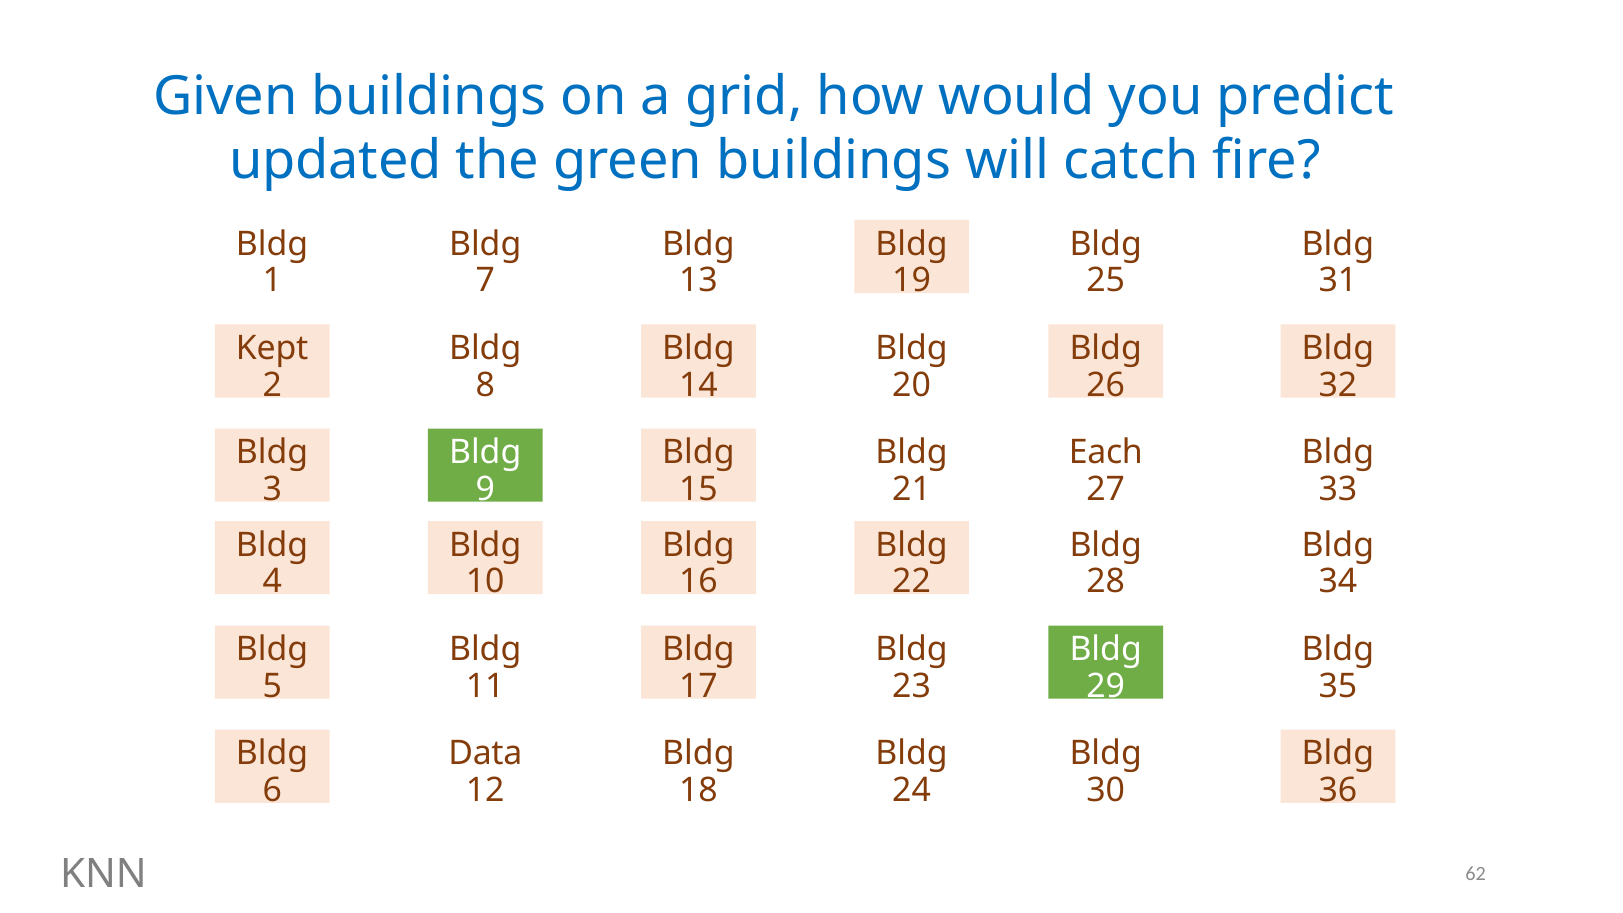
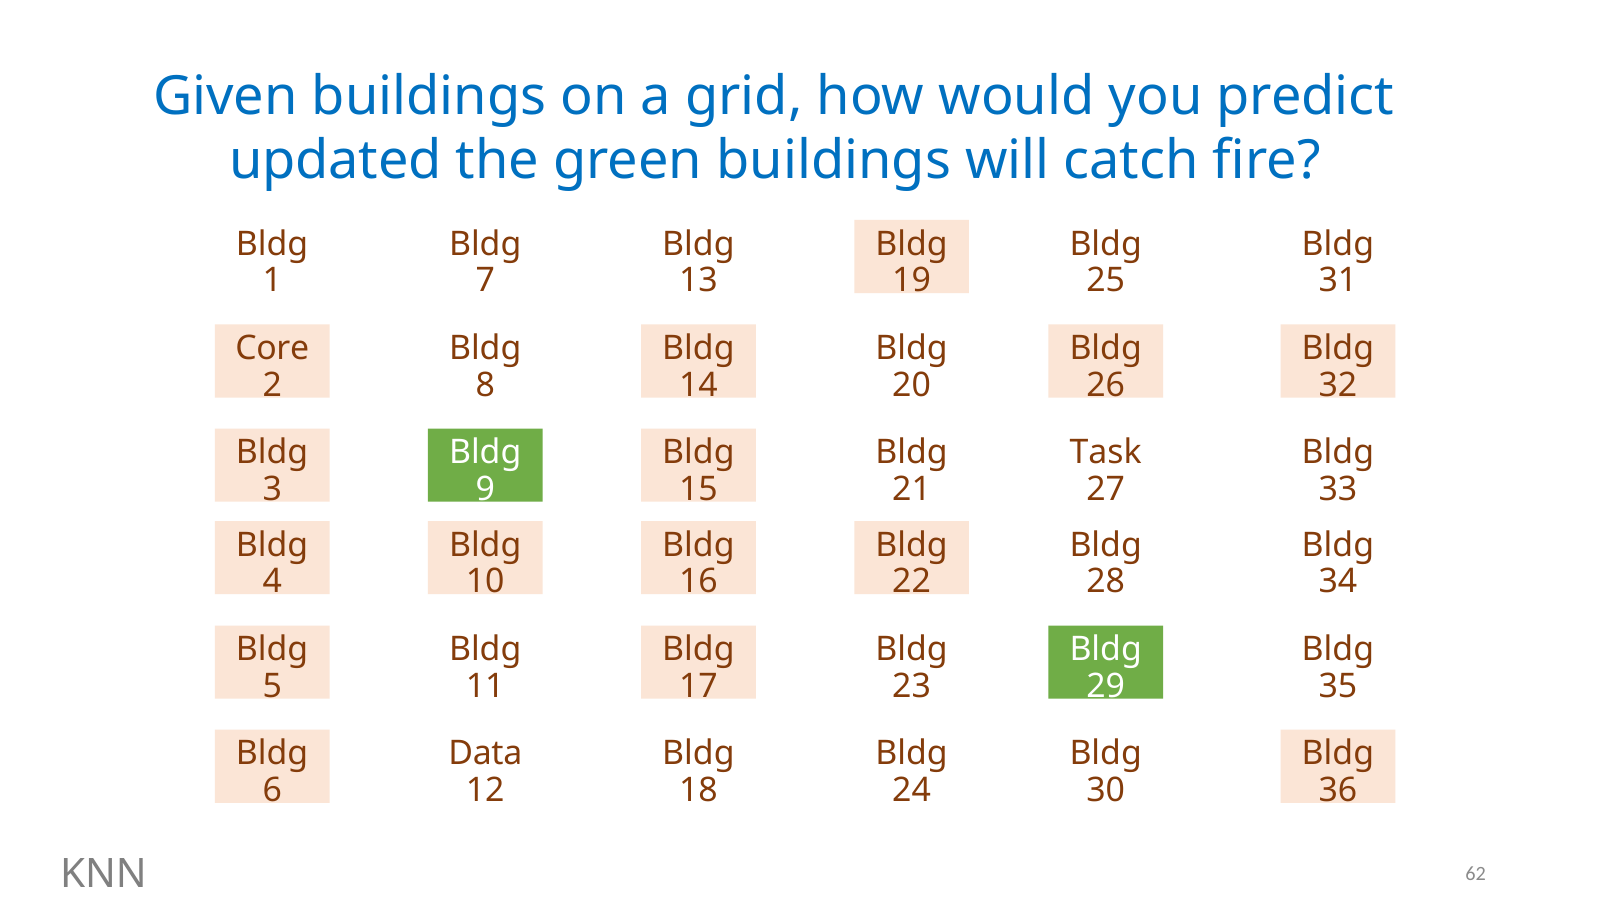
Kept: Kept -> Core (272, 349)
Each: Each -> Task (1106, 453)
